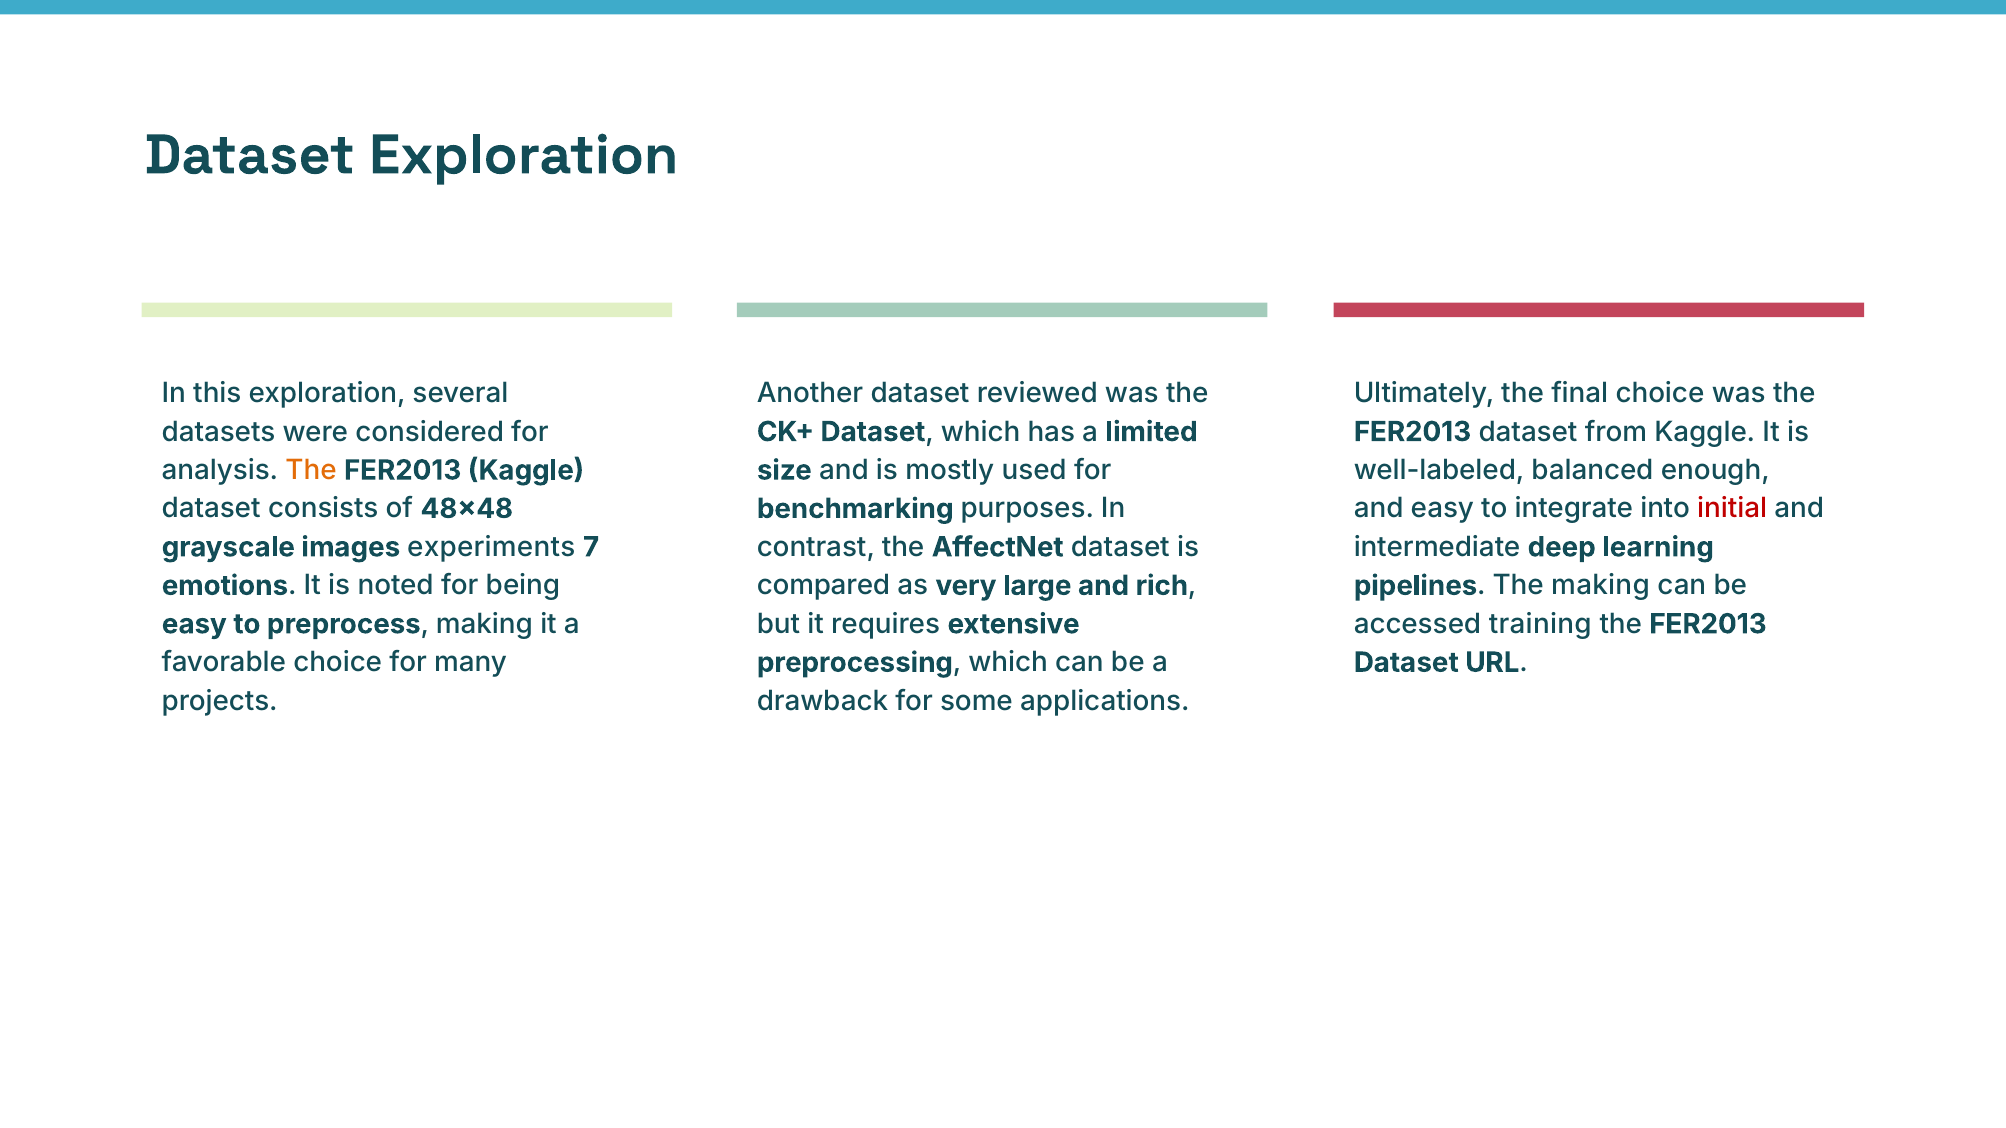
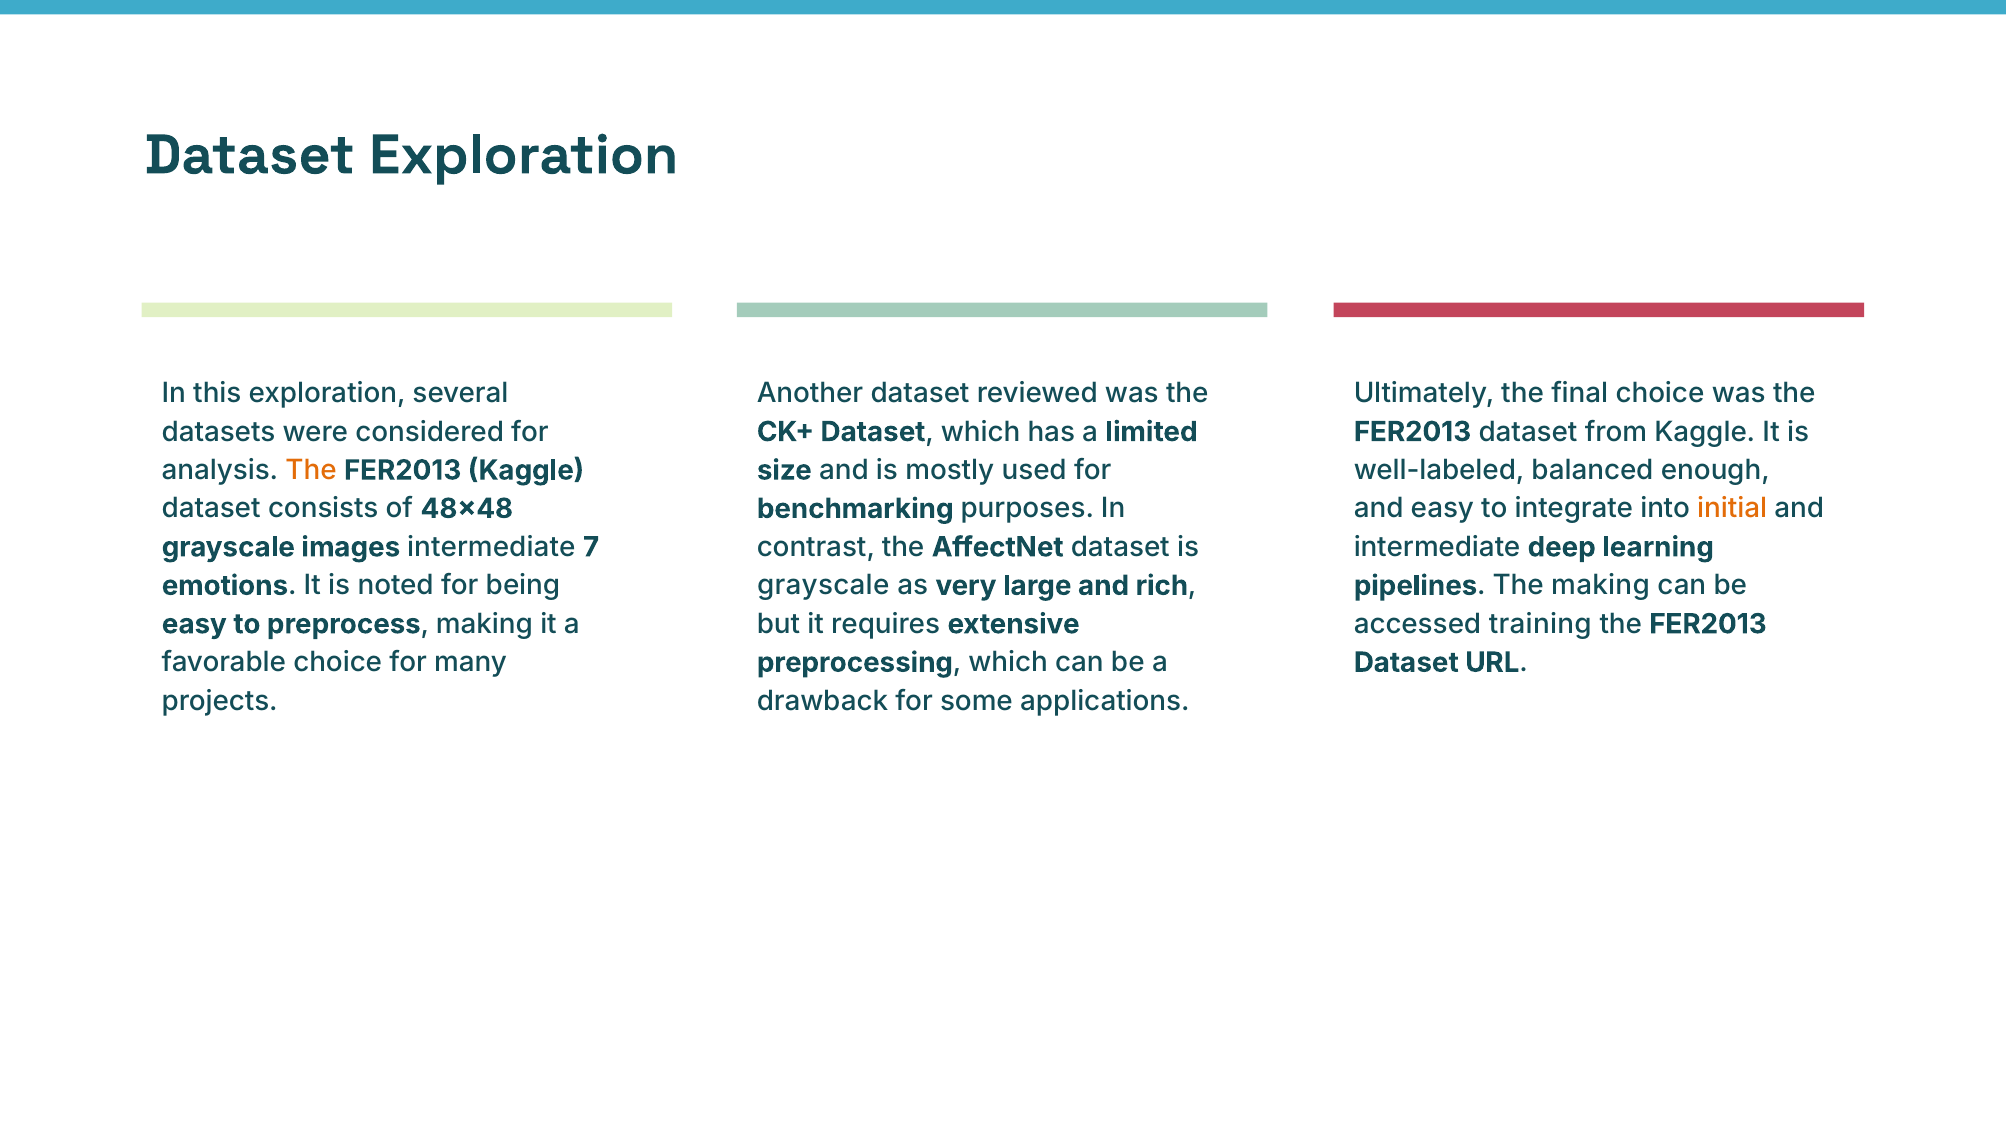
initial colour: red -> orange (1732, 509)
images experiments: experiments -> intermediate (491, 547)
compared: compared -> grayscale (823, 586)
